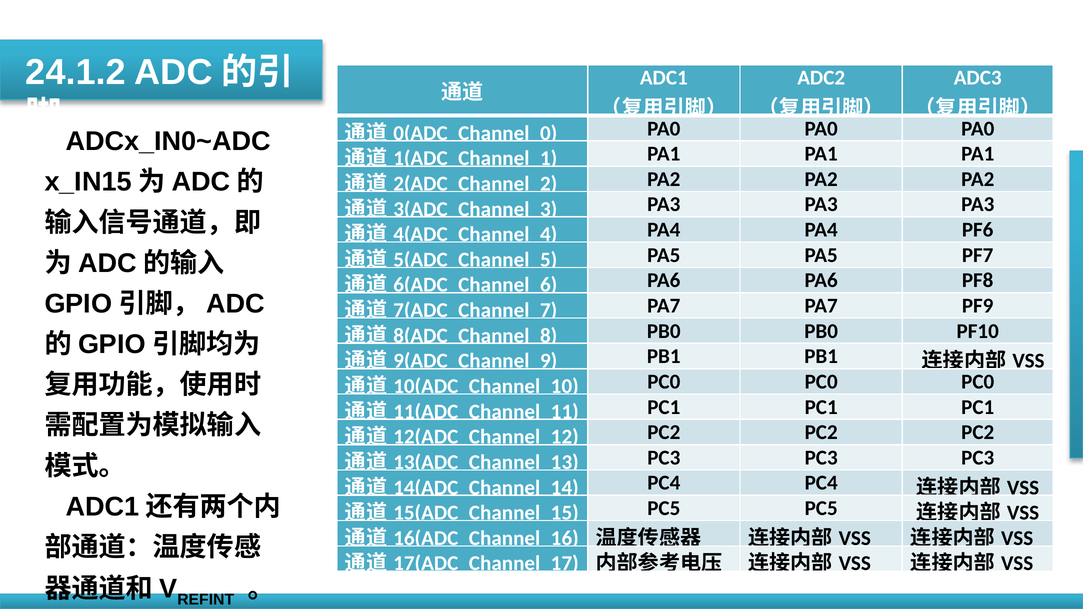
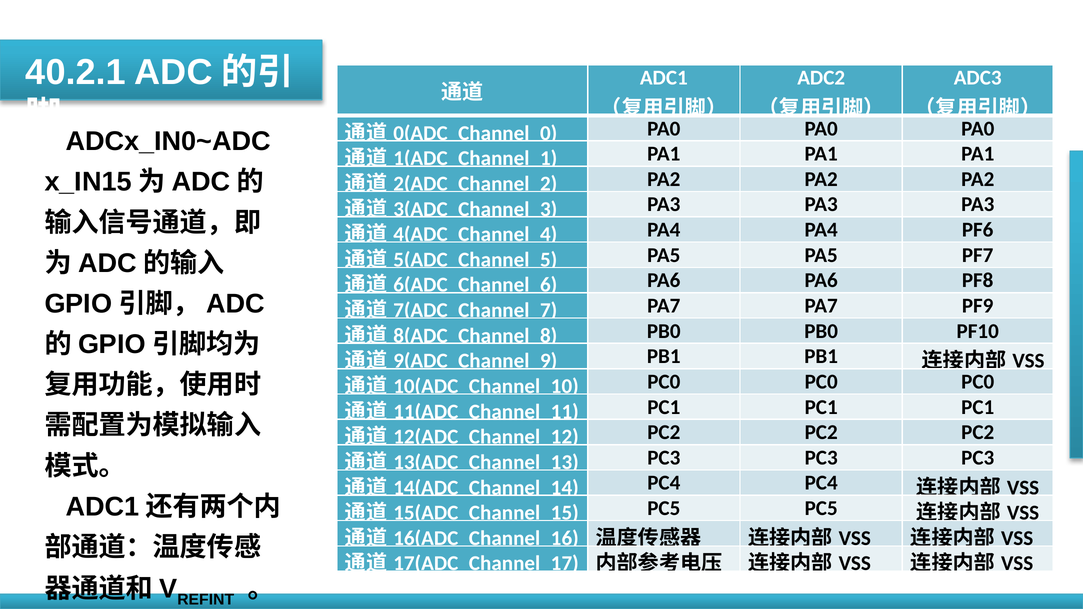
24.1.2: 24.1.2 -> 40.2.1 (76, 72)
